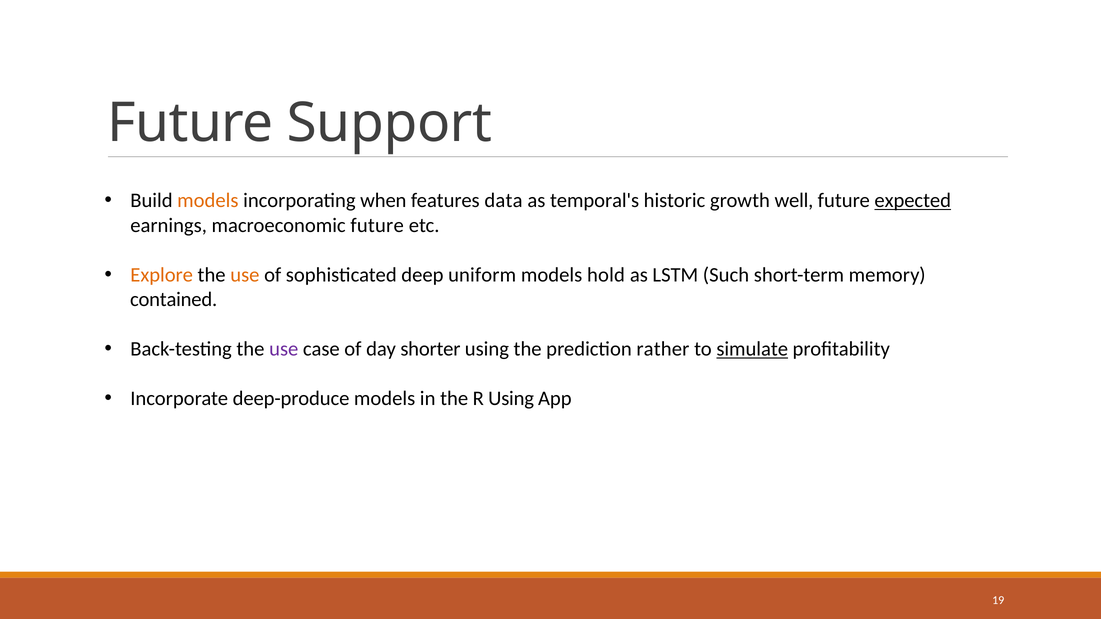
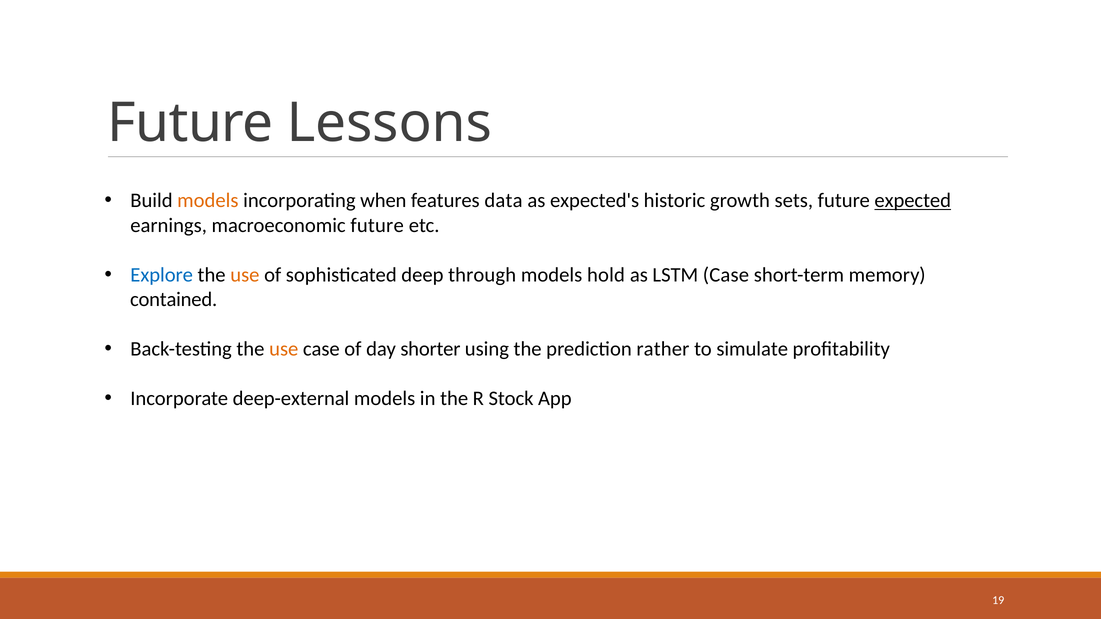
Support: Support -> Lessons (389, 123)
temporal's: temporal's -> expected's (595, 201)
well: well -> sets (794, 201)
Explore colour: orange -> blue (162, 275)
uniform: uniform -> through (482, 275)
LSTM Such: Such -> Case (726, 275)
use colour: purple -> orange (284, 349)
simulate underline: present -> none (752, 349)
deep-produce: deep-produce -> deep-external (291, 399)
R Using: Using -> Stock (511, 399)
